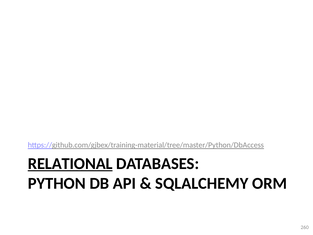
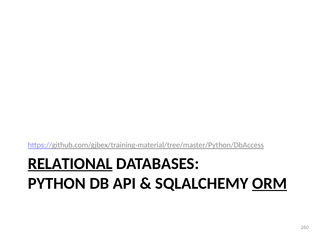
ORM underline: none -> present (270, 183)
